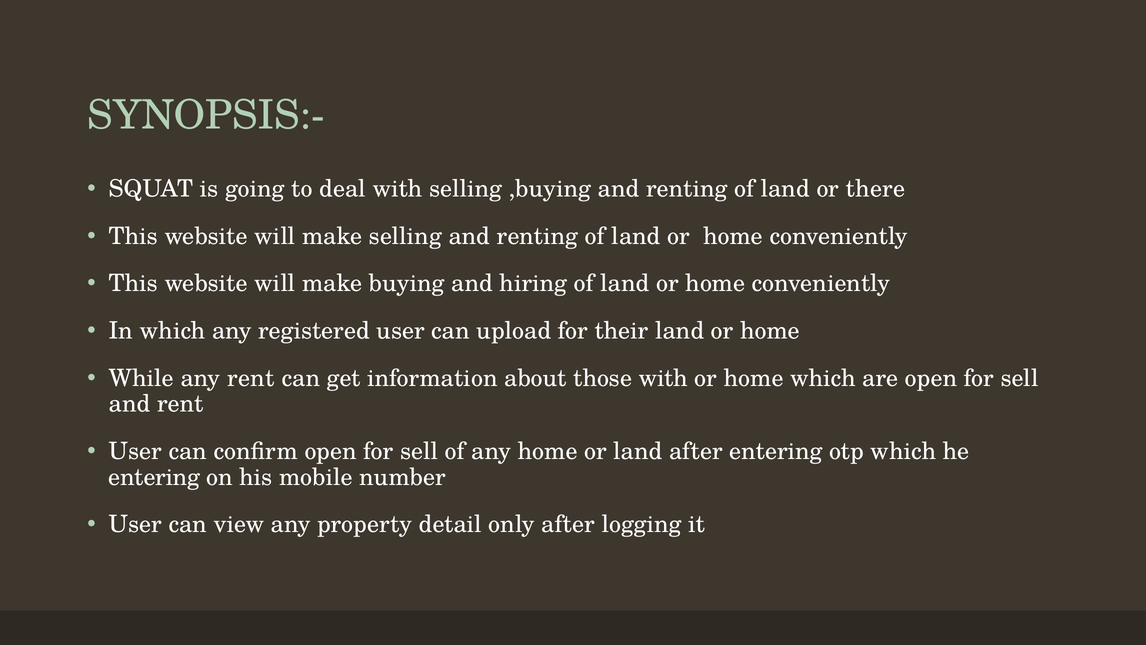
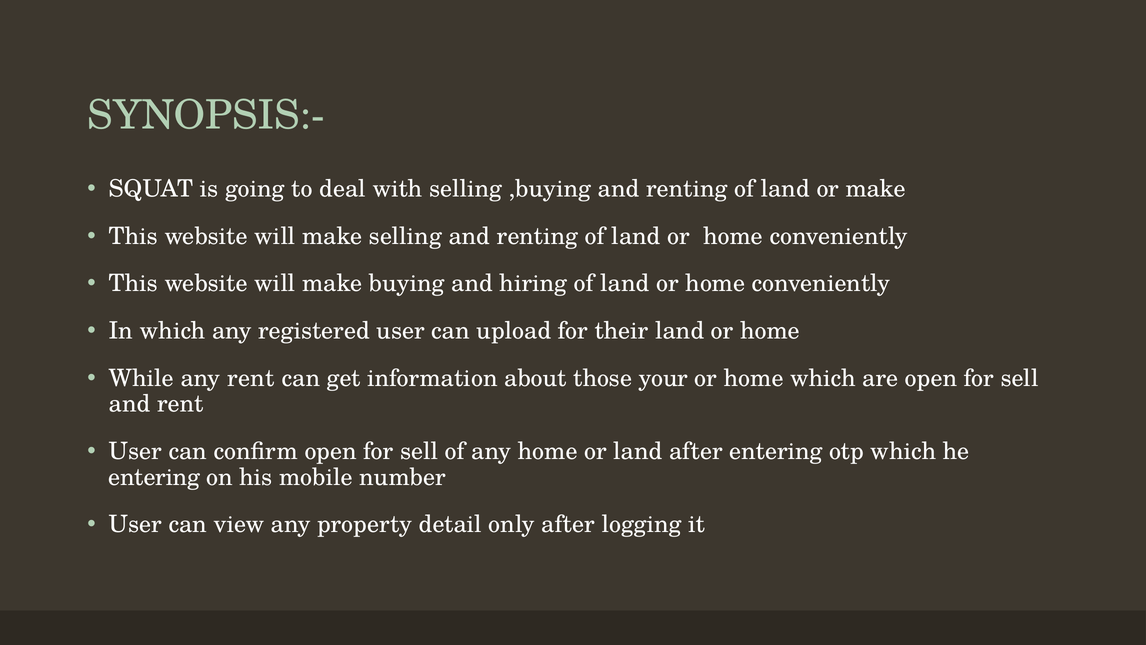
or there: there -> make (876, 189)
those with: with -> your (663, 378)
